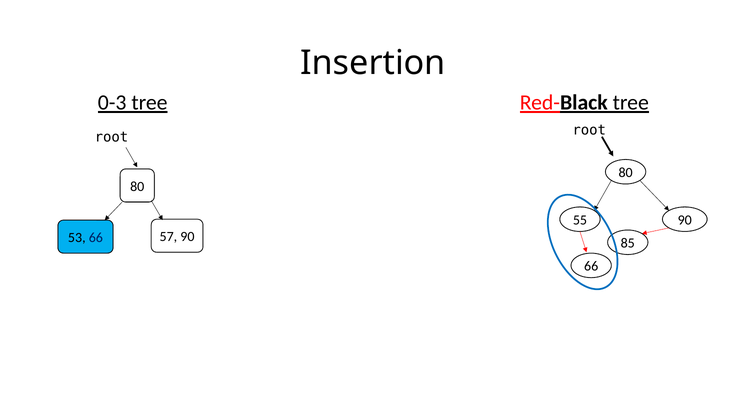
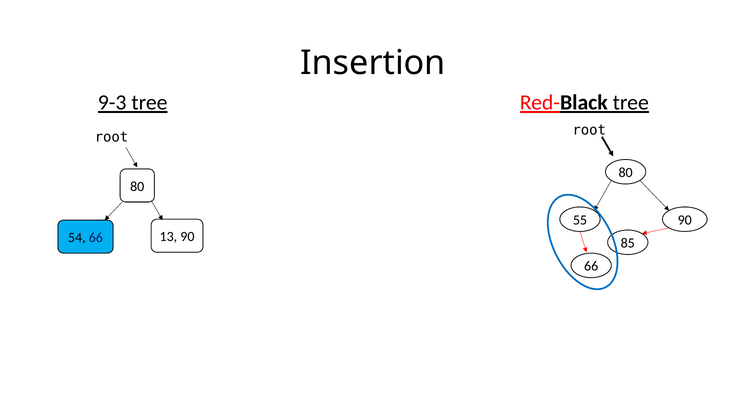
0-3: 0-3 -> 9-3 (112, 103)
57: 57 -> 13 (168, 236)
53: 53 -> 54 (77, 237)
